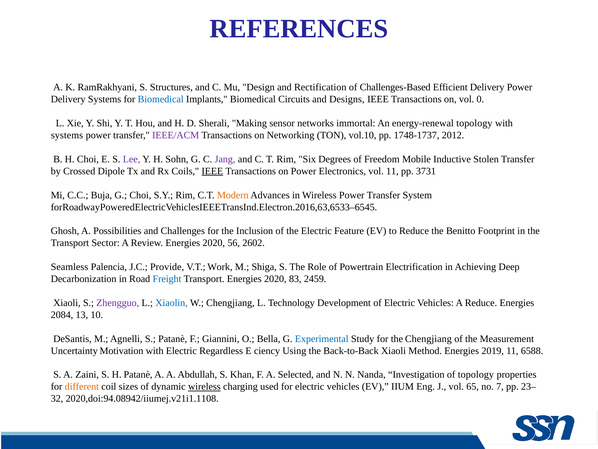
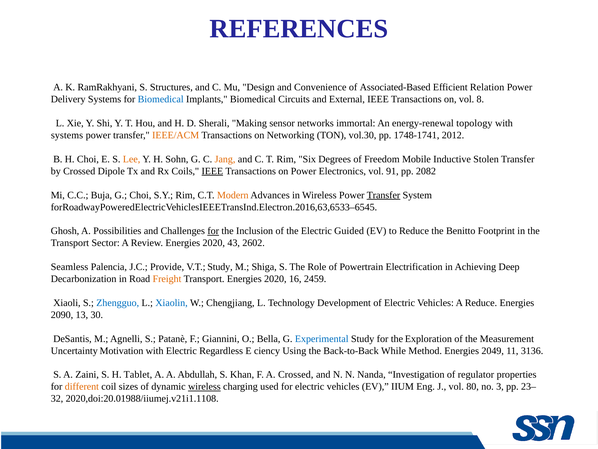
Rectification: Rectification -> Convenience (320, 87)
Challenges-Based: Challenges-Based -> Associated-Based (395, 87)
Efficient Delivery: Delivery -> Relation (487, 87)
Designs: Designs -> External (347, 99)
0: 0 -> 8 (480, 99)
IEEE/ACM colour: purple -> orange (176, 135)
vol.10: vol.10 -> vol.30 (363, 135)
1748-1737: 1748-1737 -> 1748-1741 (417, 135)
Lee colour: purple -> orange (132, 159)
Jang colour: purple -> orange (225, 159)
vol 11: 11 -> 91 (392, 171)
3731: 3731 -> 2082 (426, 171)
Transfer underline: none -> present (384, 195)
for underline: none -> present (213, 231)
Feature: Feature -> Guided (349, 231)
56: 56 -> 43 (234, 243)
V.T Work: Work -> Study (220, 267)
Freight colour: blue -> orange (167, 279)
83: 83 -> 16 (295, 279)
Zhengguo colour: purple -> blue (118, 303)
2084: 2084 -> 2090 (62, 314)
10: 10 -> 30 (97, 314)
the Chengjiang: Chengjiang -> Exploration (428, 338)
Back-to-Back Xiaoli: Xiaoli -> While (394, 350)
2019: 2019 -> 2049 (493, 350)
6588: 6588 -> 3136 (532, 350)
H Patanè: Patanè -> Tablet (138, 374)
A Selected: Selected -> Crossed (296, 374)
of topology: topology -> regulator (476, 374)
65: 65 -> 80 (473, 386)
7: 7 -> 3 (500, 386)
2020,doi:94.08942/iiumej.v21i1.1108: 2020,doi:94.08942/iiumej.v21i1.1108 -> 2020,doi:20.01988/iiumej.v21i1.1108 (142, 398)
